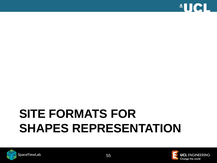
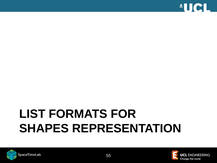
SITE: SITE -> LIST (32, 114)
